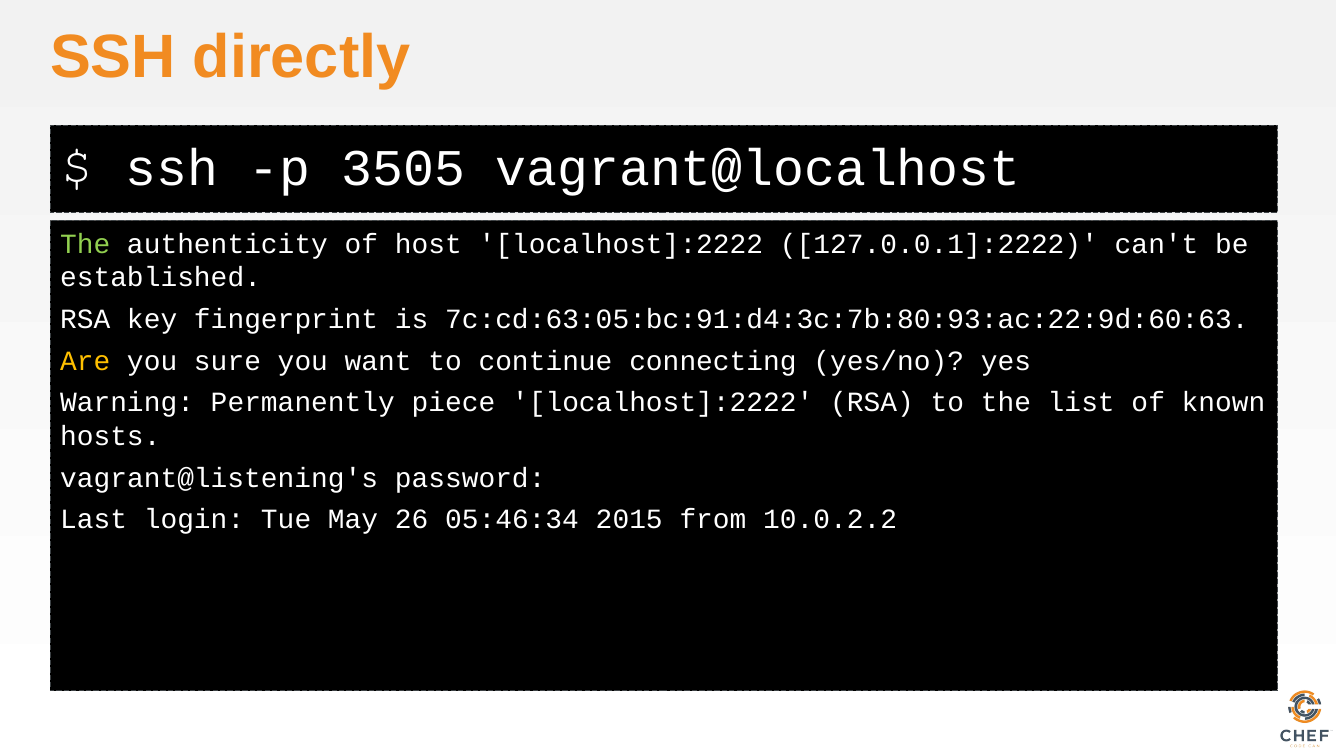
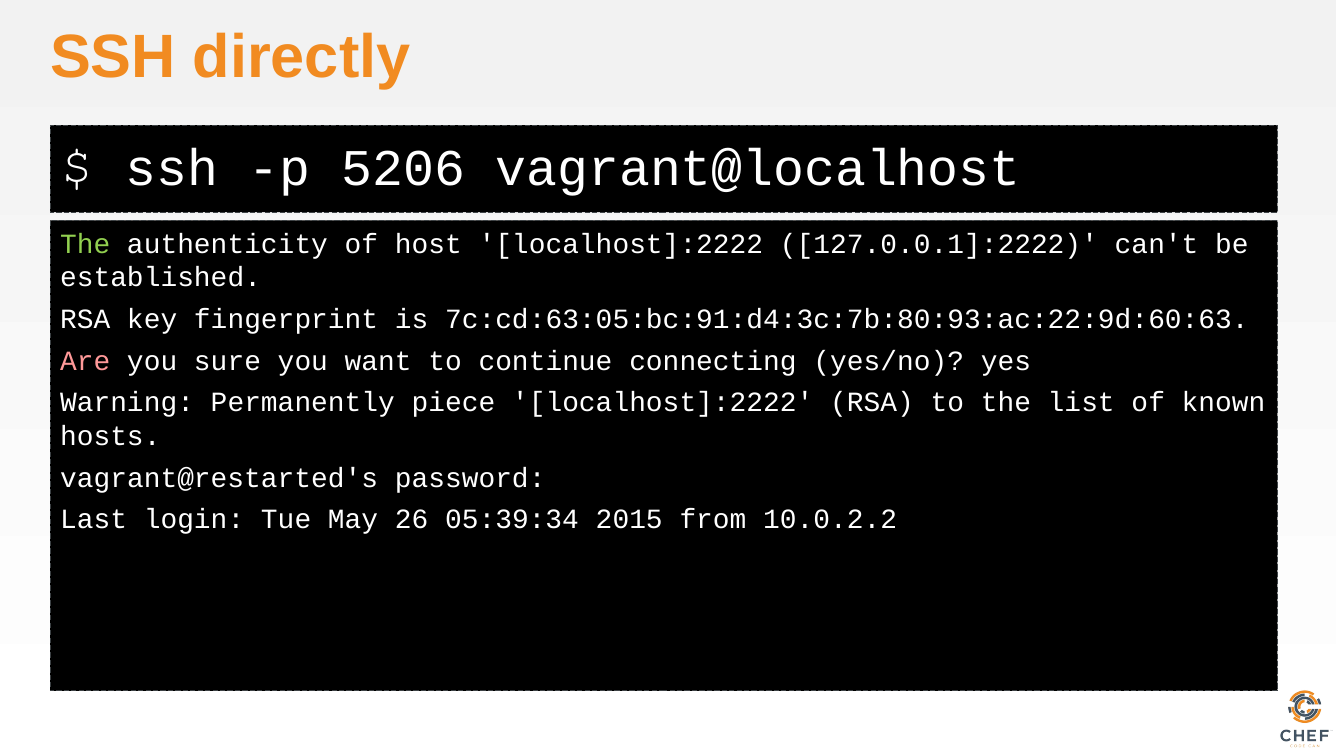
3505: 3505 -> 5206 (403, 169)
Are colour: yellow -> pink (85, 361)
vagrant@listening's: vagrant@listening's -> vagrant@restarted's (219, 478)
05:46:34: 05:46:34 -> 05:39:34 (512, 520)
